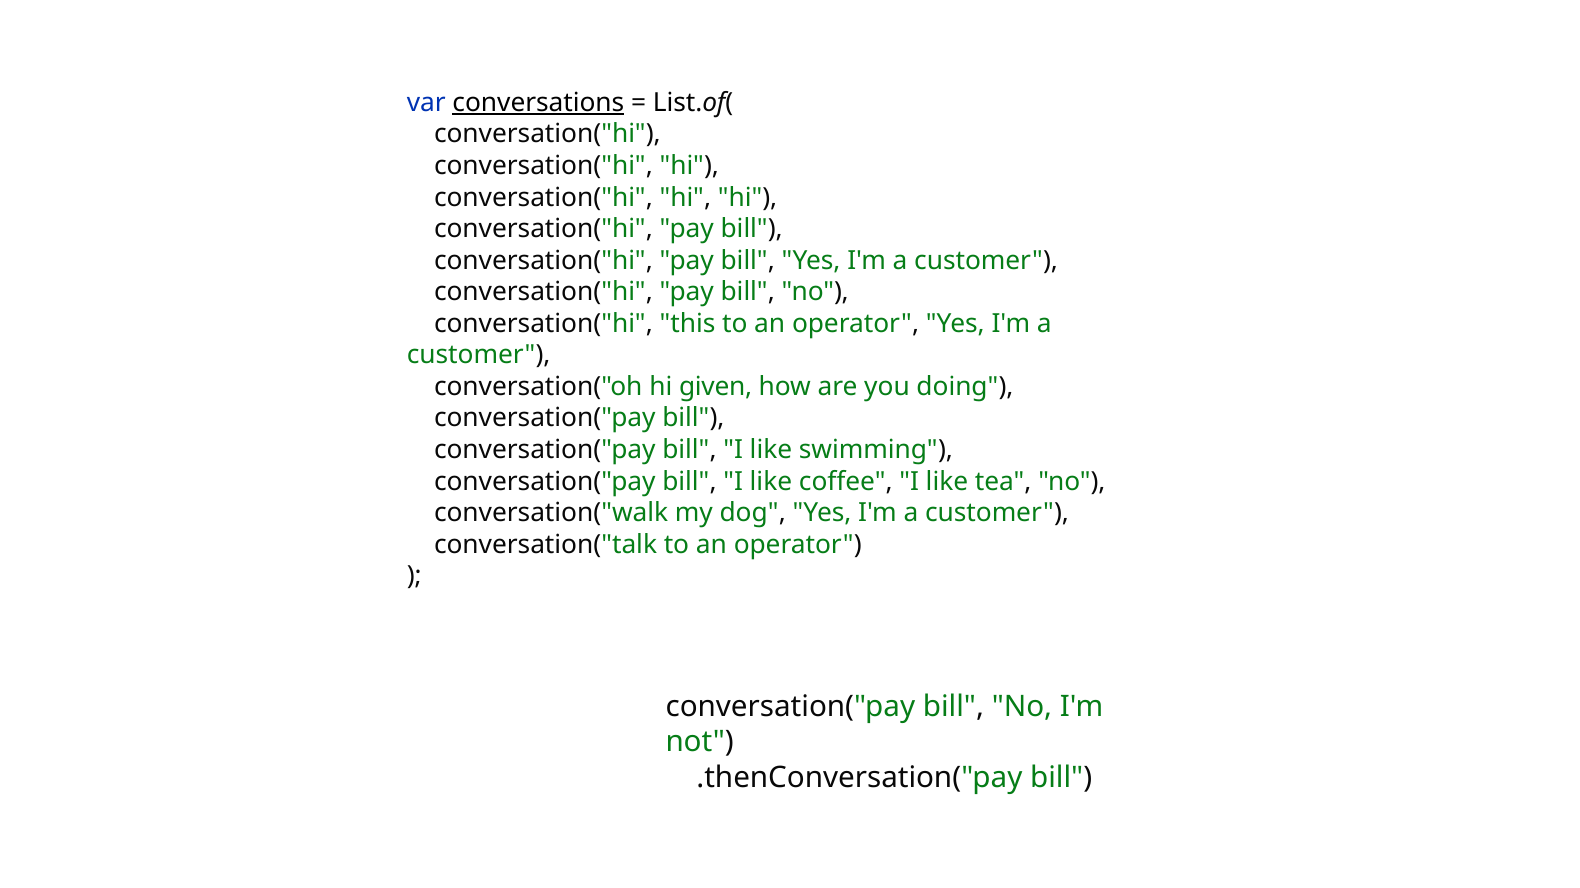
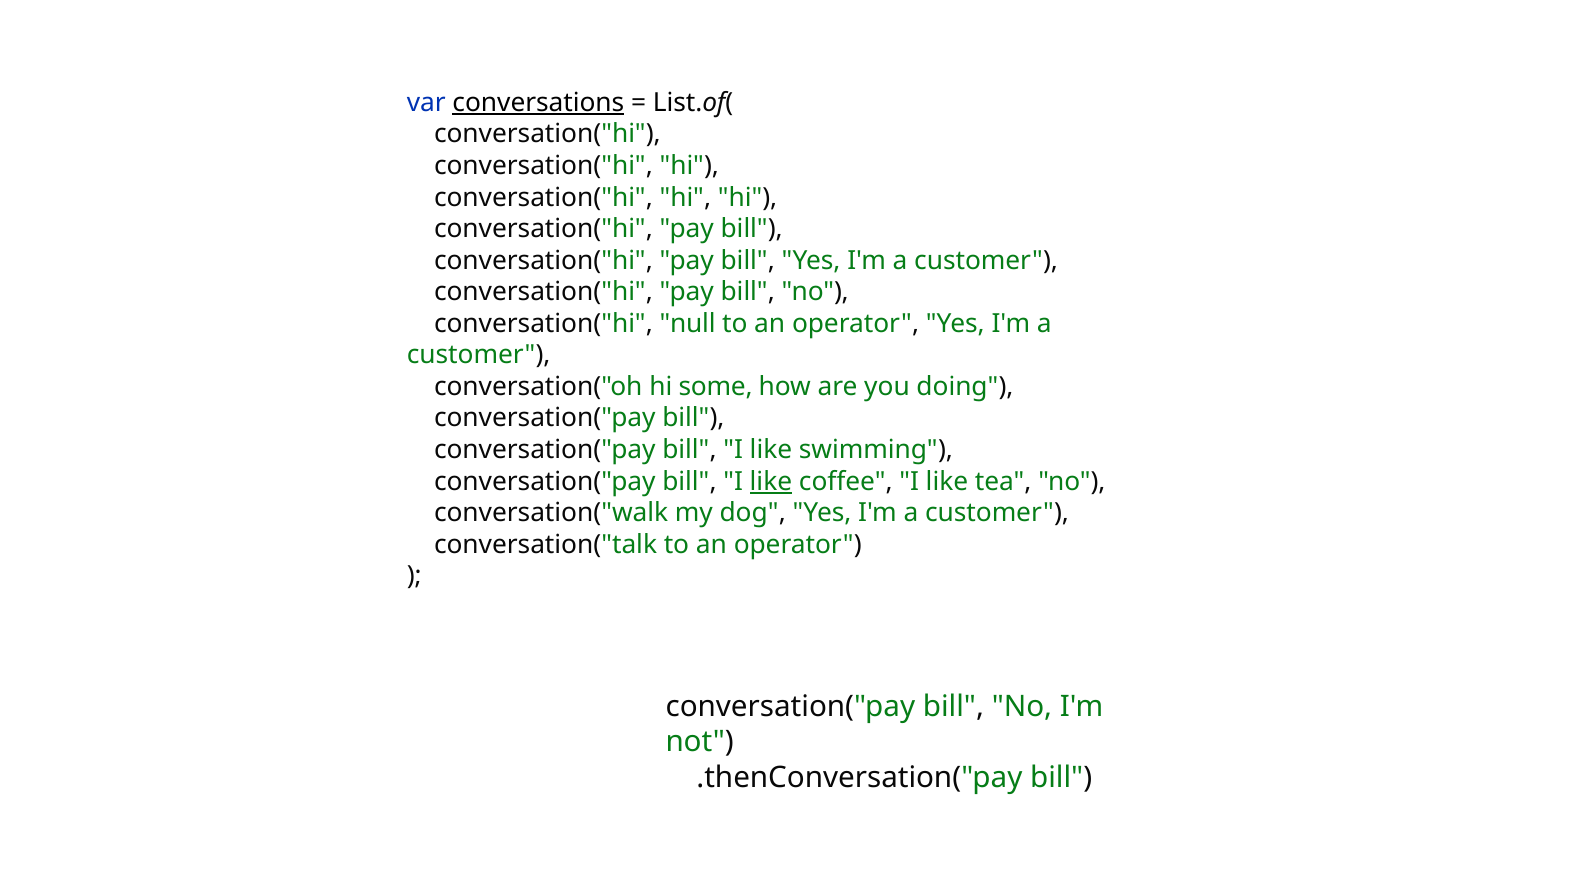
this: this -> null (688, 324)
given: given -> some (716, 387)
like underline: none -> present (771, 482)
